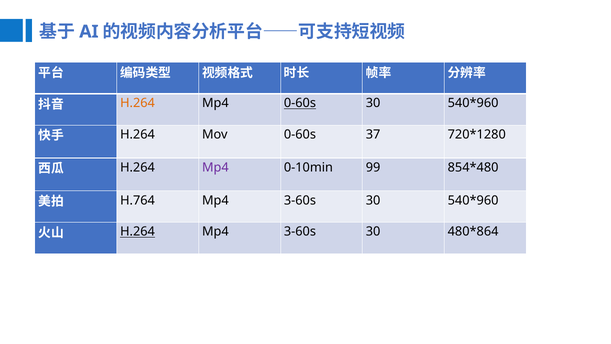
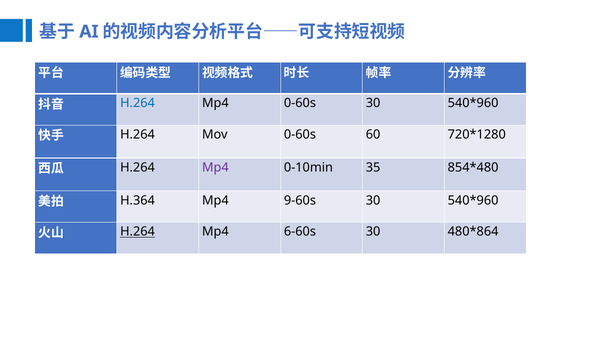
H.264 colour: orange -> blue (138, 103)
0-60s underline: present -> none (300, 103)
37: 37 -> 60 (373, 134)
99: 99 -> 35 (373, 167)
H.764: H.764 -> H.364 (138, 200)
3-60s: 3-60s -> 9-60s (300, 200)
3-60s: 3-60s -> 6-60s (300, 232)
